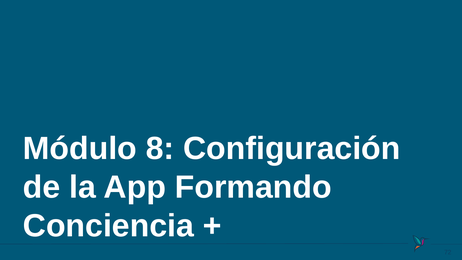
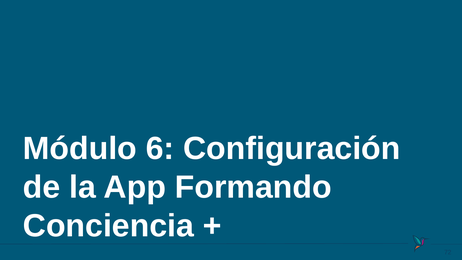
8: 8 -> 6 (160, 149)
